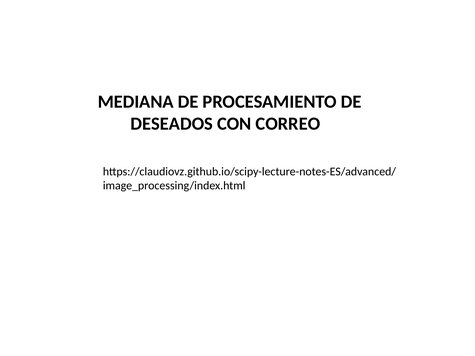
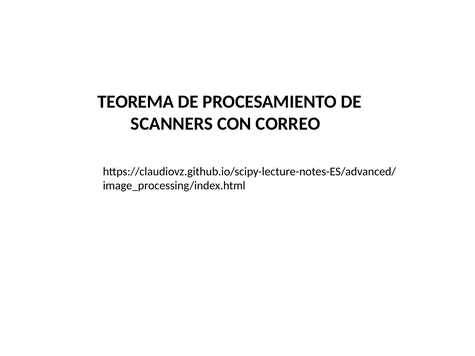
MEDIANA: MEDIANA -> TEOREMA (136, 102)
DESEADOS: DESEADOS -> SCANNERS (172, 124)
